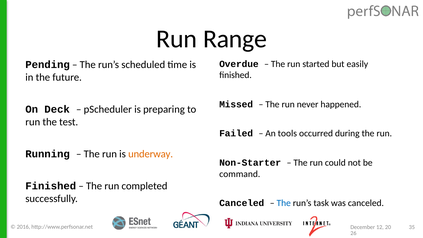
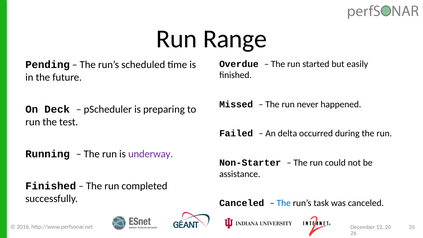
tools: tools -> delta (287, 133)
underway colour: orange -> purple (151, 154)
command: command -> assistance (240, 174)
